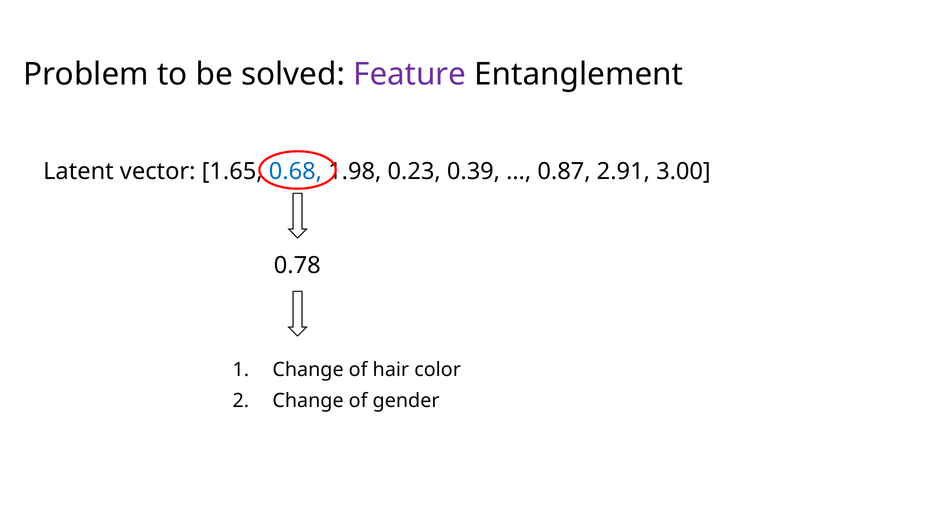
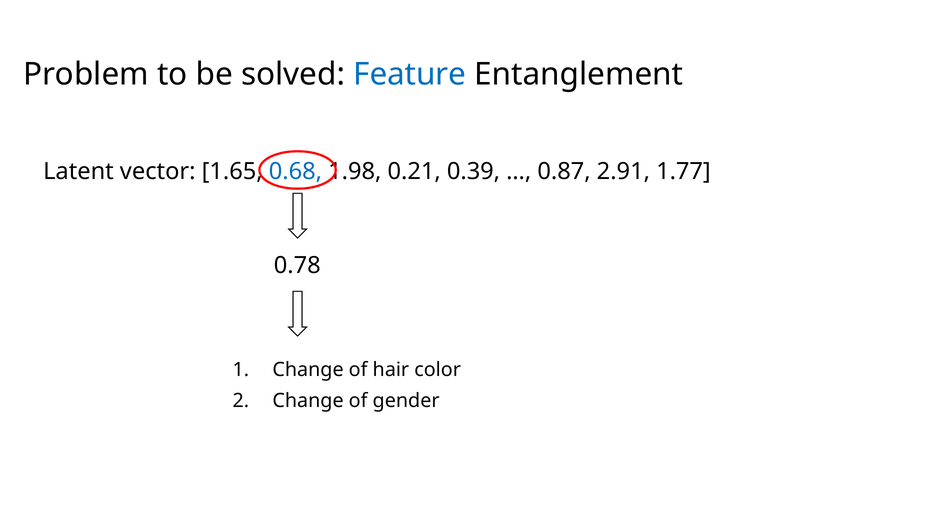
Feature colour: purple -> blue (410, 74)
0.23: 0.23 -> 0.21 (414, 172)
3.00: 3.00 -> 1.77 (683, 172)
